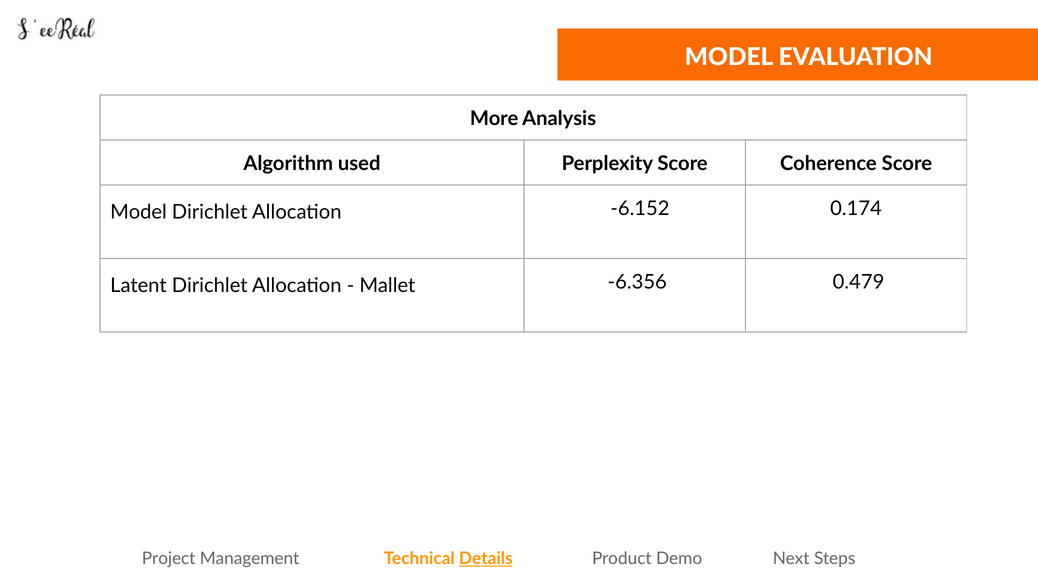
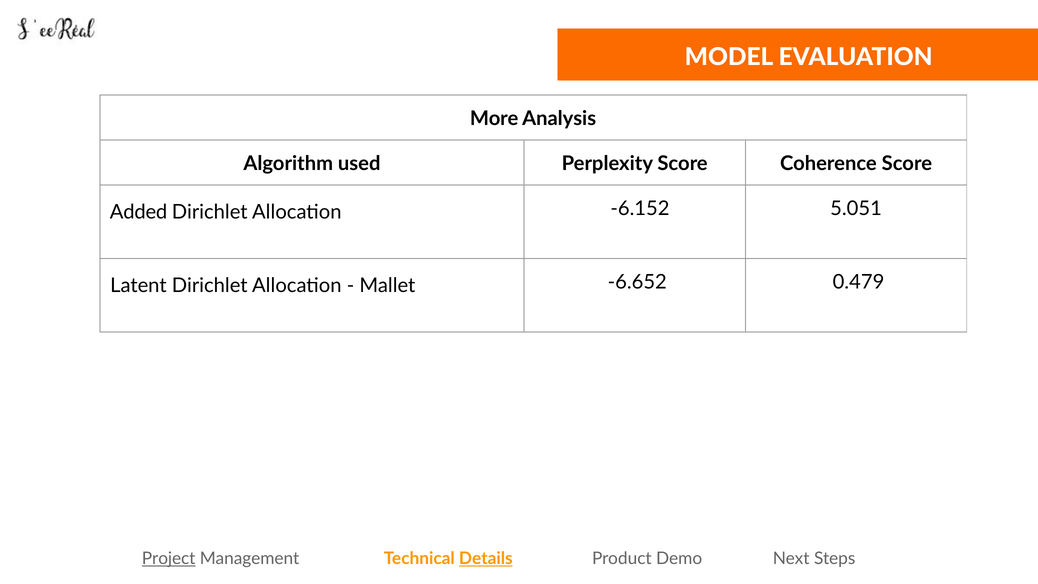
Model: Model -> Added (139, 212)
0.174: 0.174 -> 5.051 (856, 209)
-6.356: -6.356 -> -6.652 (637, 282)
Project underline: none -> present (169, 559)
